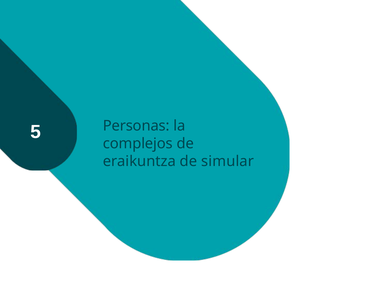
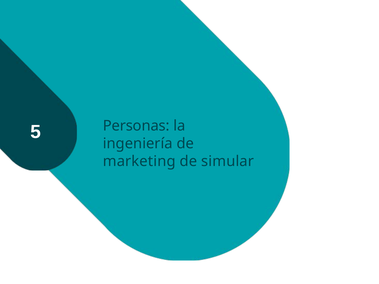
complejos: complejos -> ingeniería (138, 144)
eraikuntza: eraikuntza -> marketing (139, 161)
